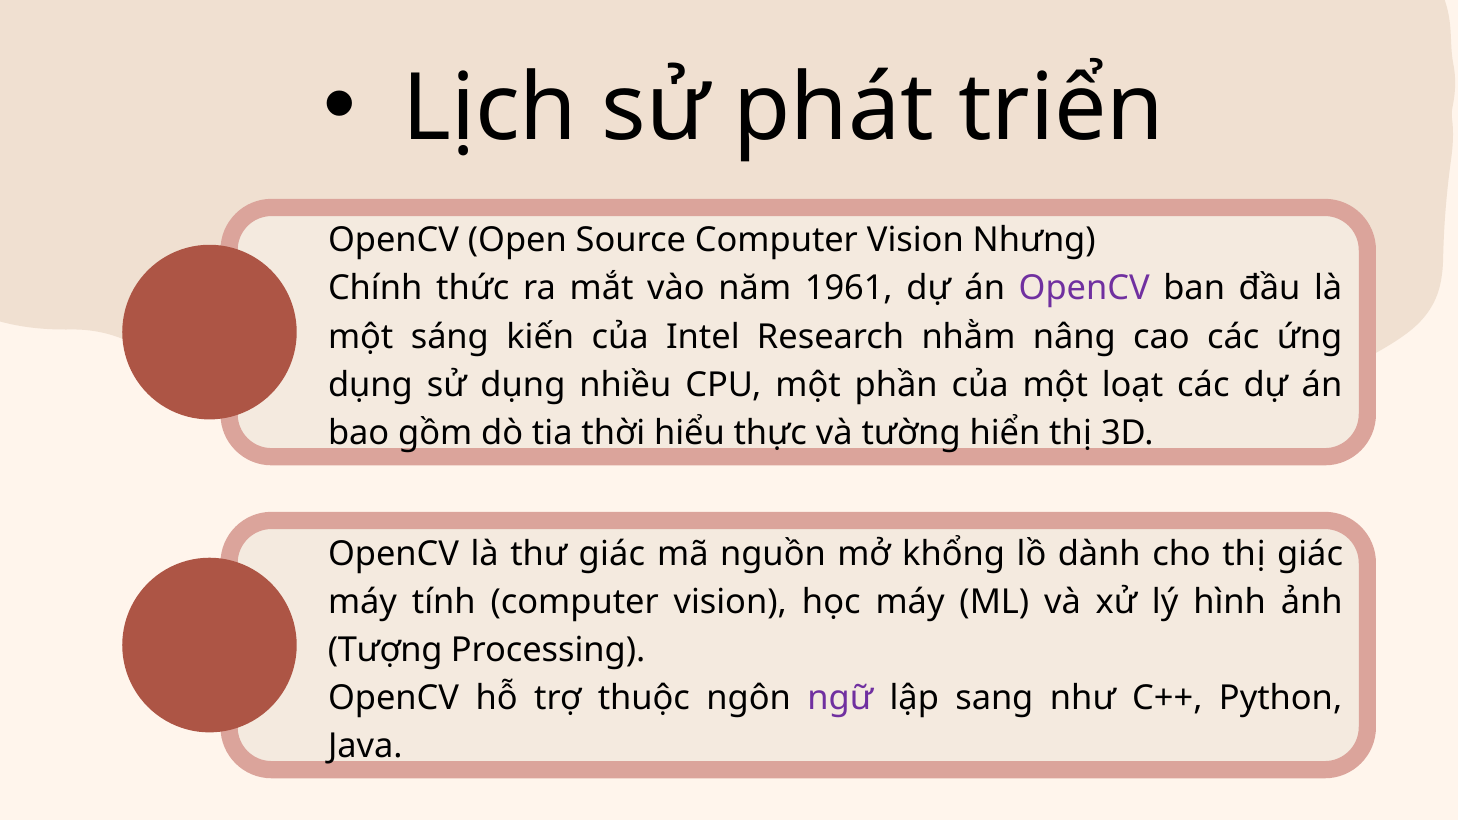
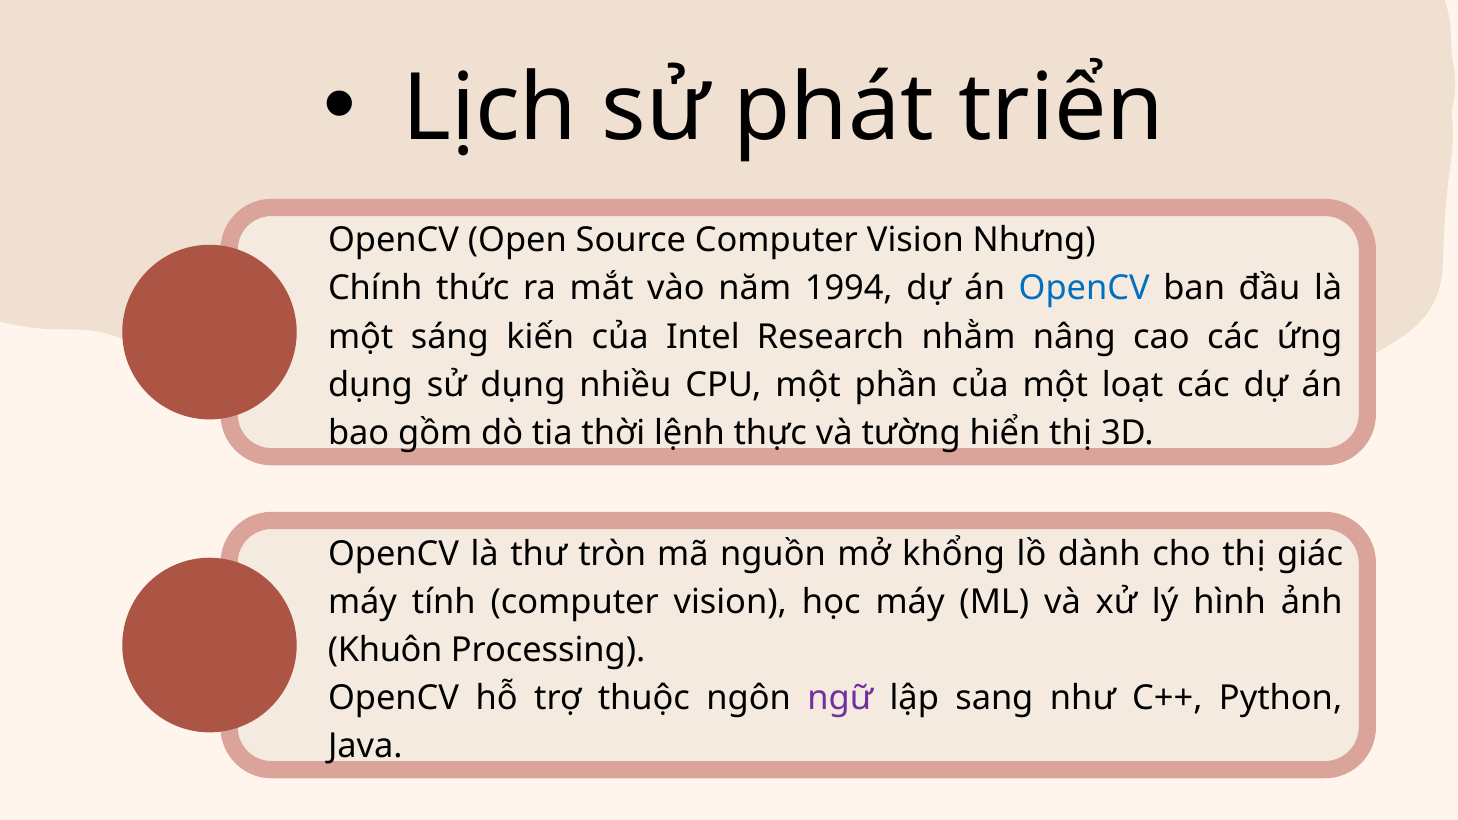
1961: 1961 -> 1994 (849, 289)
OpenCV colour: purple -> blue (1084, 289)
hiểu: hiểu -> lệnh (689, 433)
thư giác: giác -> tròn (612, 554)
Tượng: Tượng -> Khuôn (385, 650)
